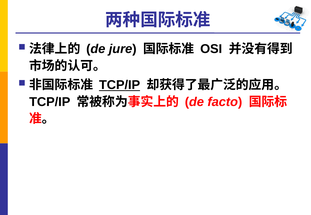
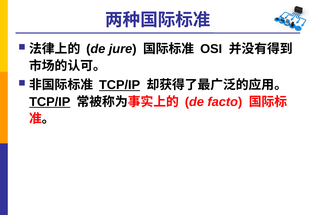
TCP/IP underline: none -> present (50, 102)
